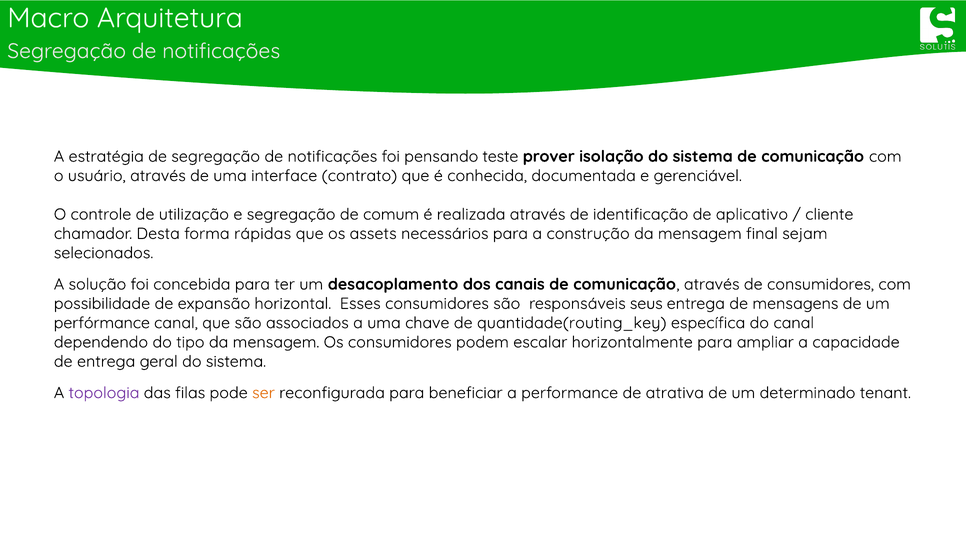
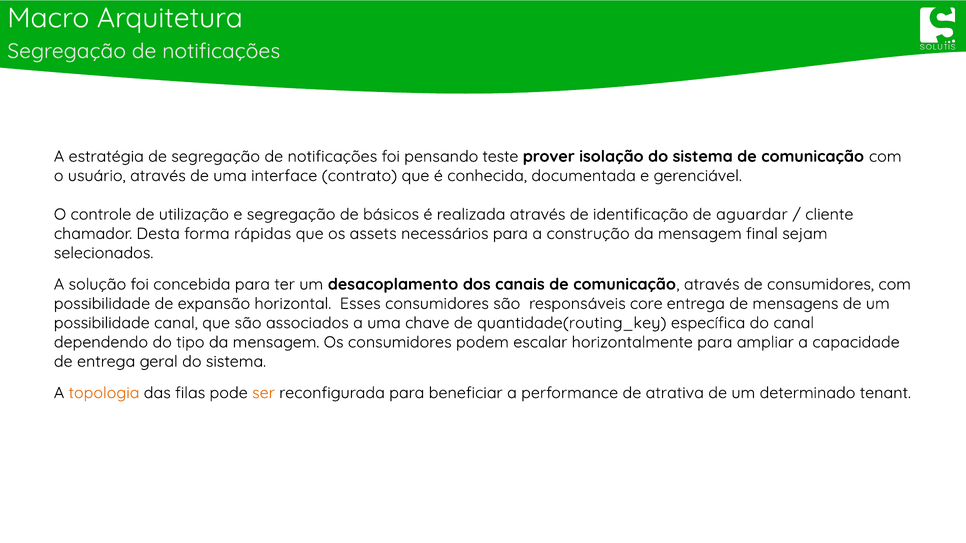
comum: comum -> básicos (391, 214)
aplicativo: aplicativo -> aguardar (752, 214)
seus: seus -> core (646, 304)
perfórmance: perfórmance -> possibilidade (102, 323)
topologia colour: purple -> orange (104, 393)
